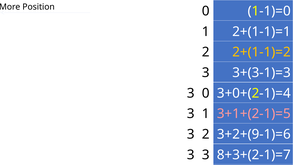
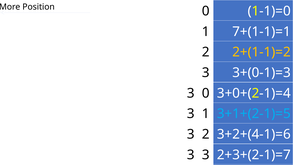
2+(1-1)=1: 2+(1-1)=1 -> 7+(1-1)=1 (262, 32)
3+(3-1)=3: 3+(3-1)=3 -> 3+(0-1)=3 (262, 73)
3+1+(2-1)=5 colour: pink -> light blue (254, 114)
3+2+(9-1)=6: 3+2+(9-1)=6 -> 3+2+(4-1)=6 (254, 134)
8+3+(2-1)=7: 8+3+(2-1)=7 -> 2+3+(2-1)=7 (254, 155)
